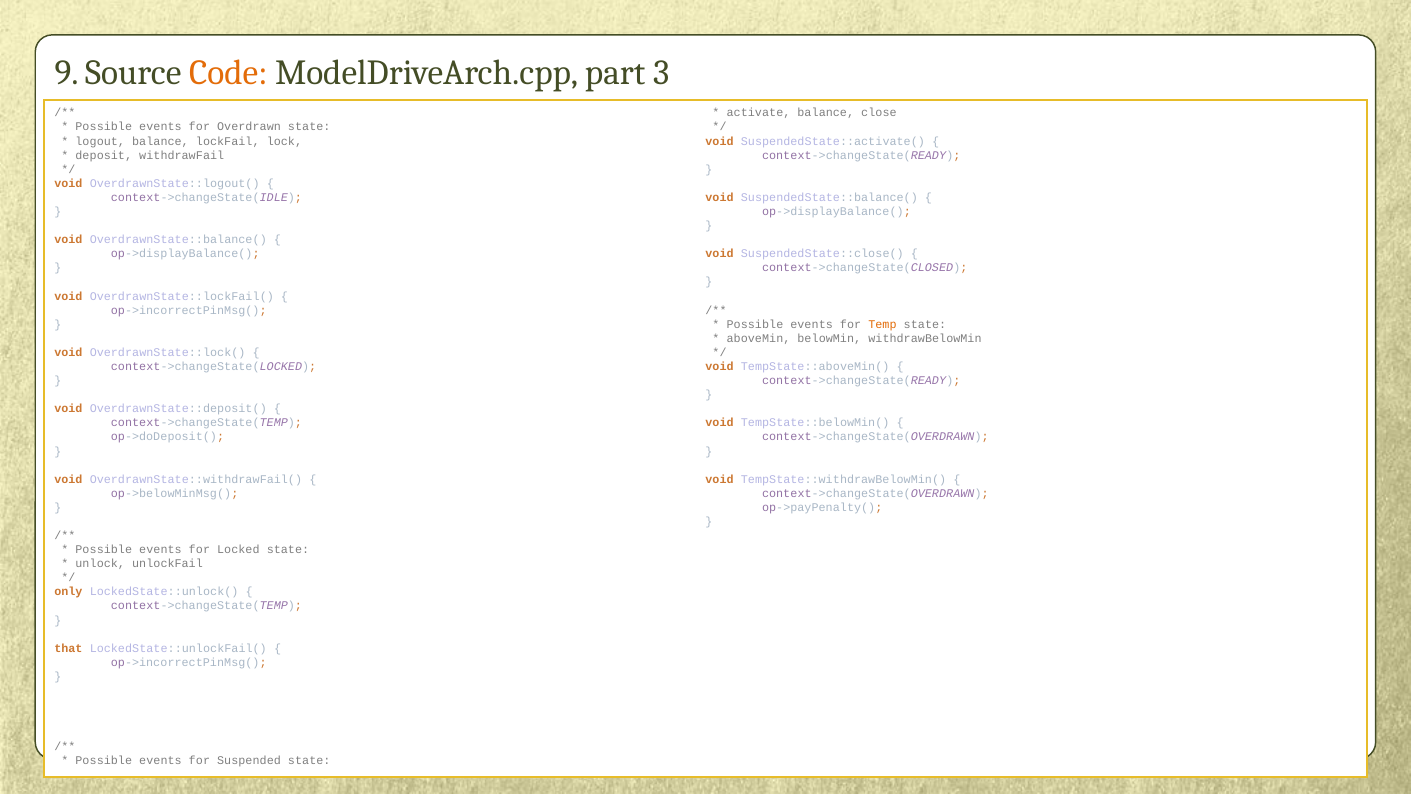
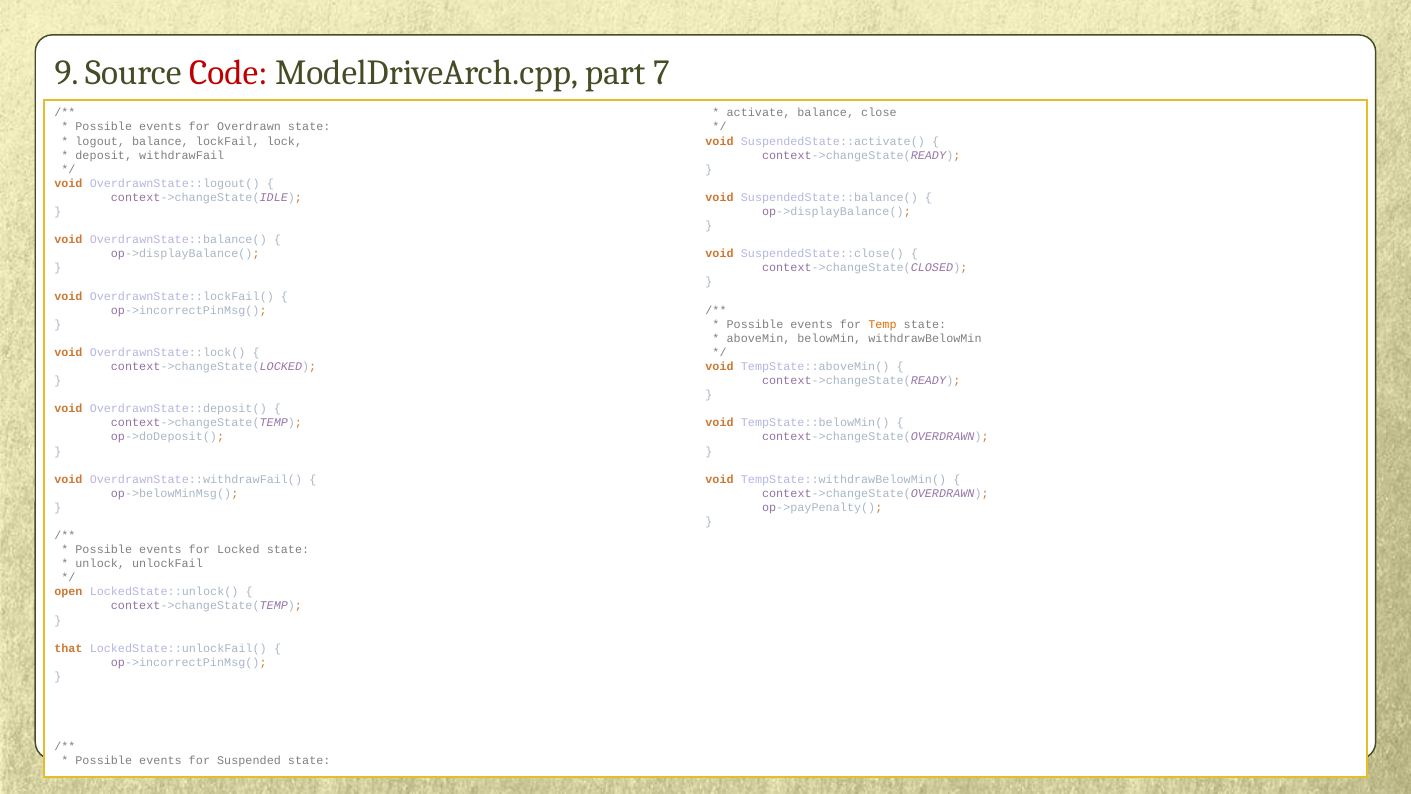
Code colour: orange -> red (228, 73)
3: 3 -> 7 (661, 73)
only: only -> open (68, 592)
